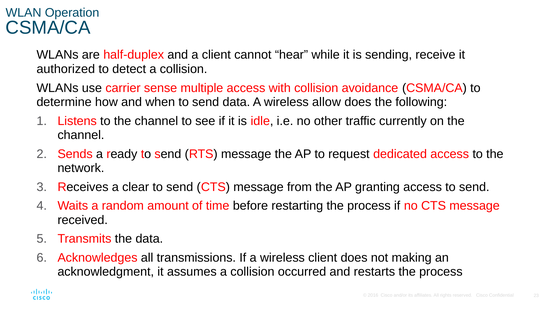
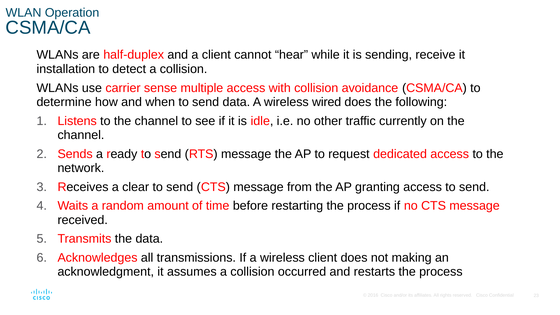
authorized: authorized -> installation (66, 69)
allow: allow -> wired (327, 102)
